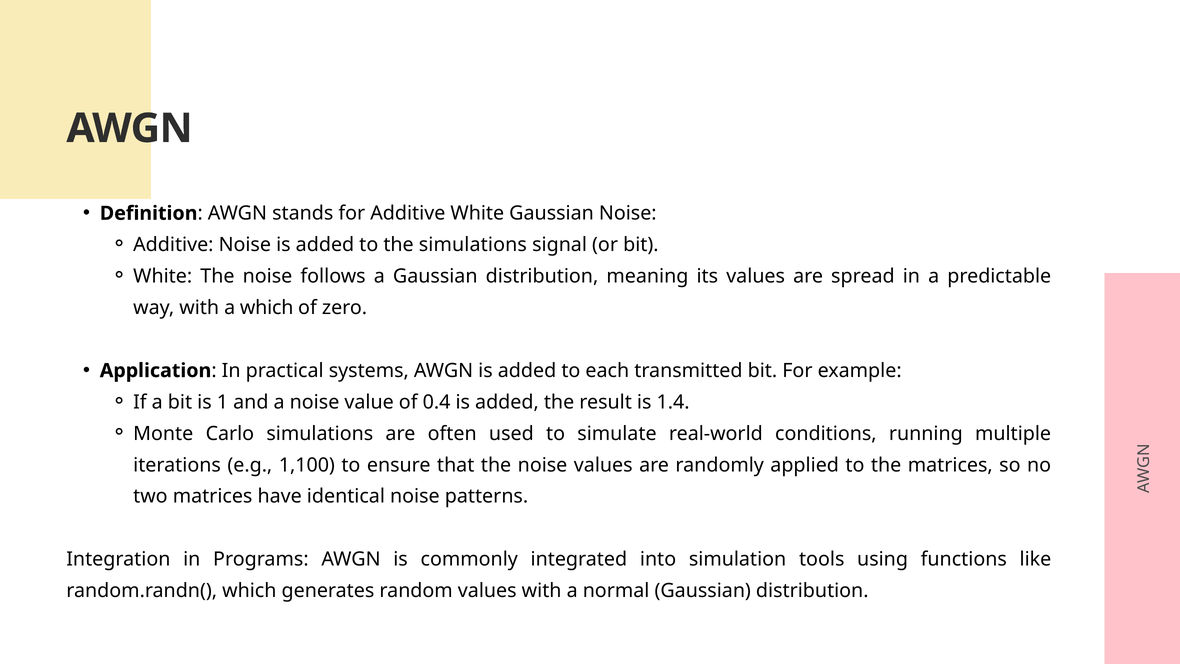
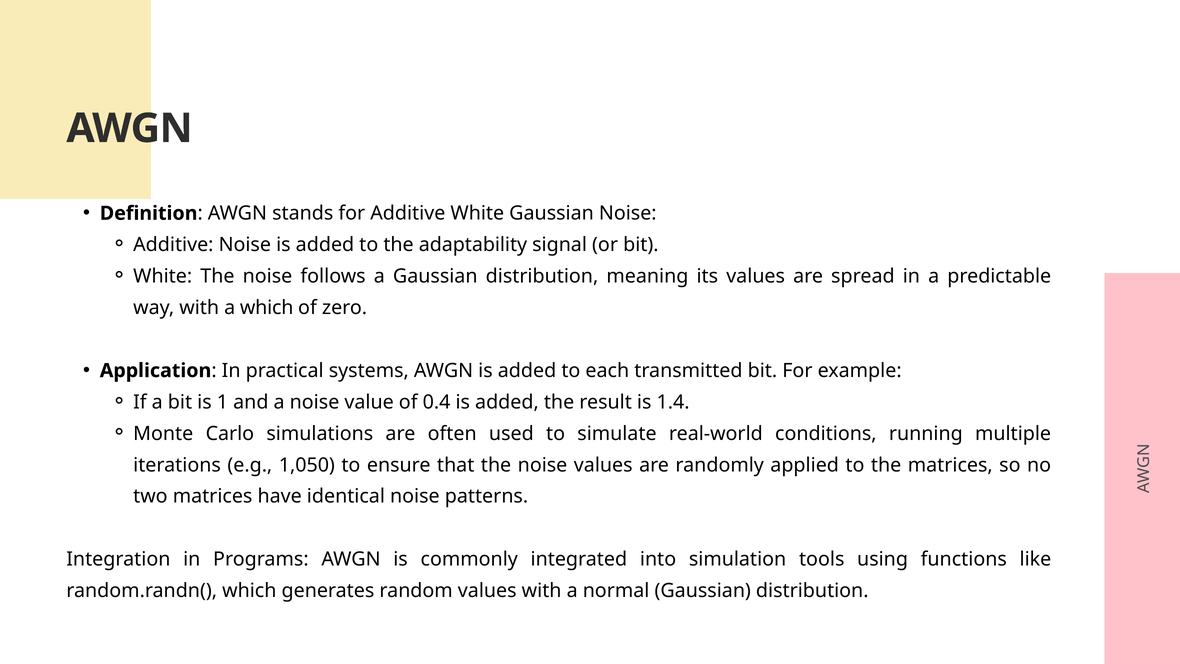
the simulations: simulations -> adaptability (473, 245)
1,100: 1,100 -> 1,050 (307, 465)
